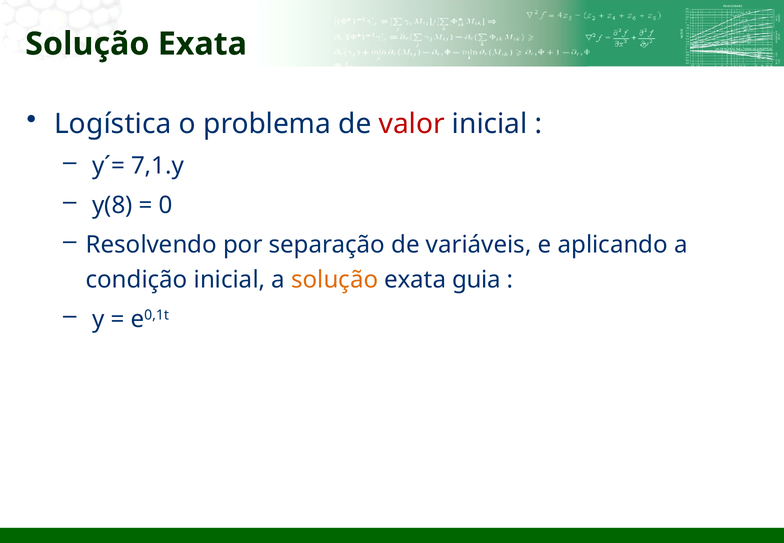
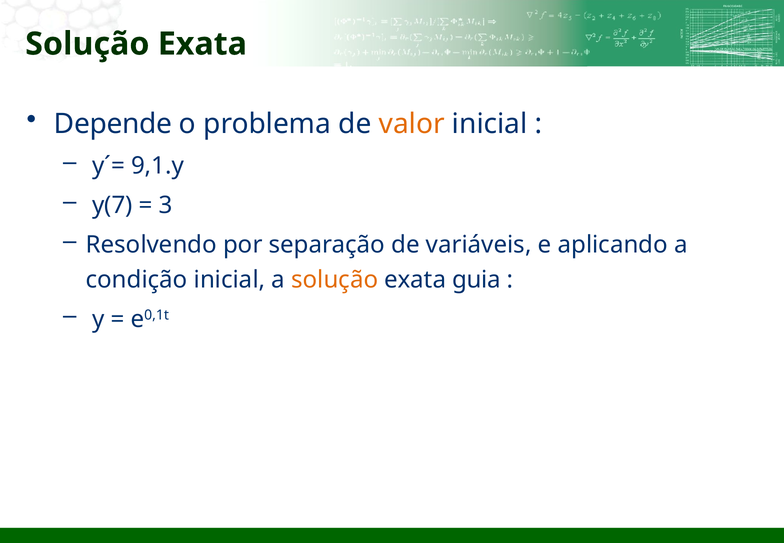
Logística: Logística -> Depende (113, 124)
valor colour: red -> orange (412, 124)
7,1.y: 7,1.y -> 9,1.y (158, 166)
y(8: y(8 -> y(7 (112, 205)
0: 0 -> 3 (166, 205)
